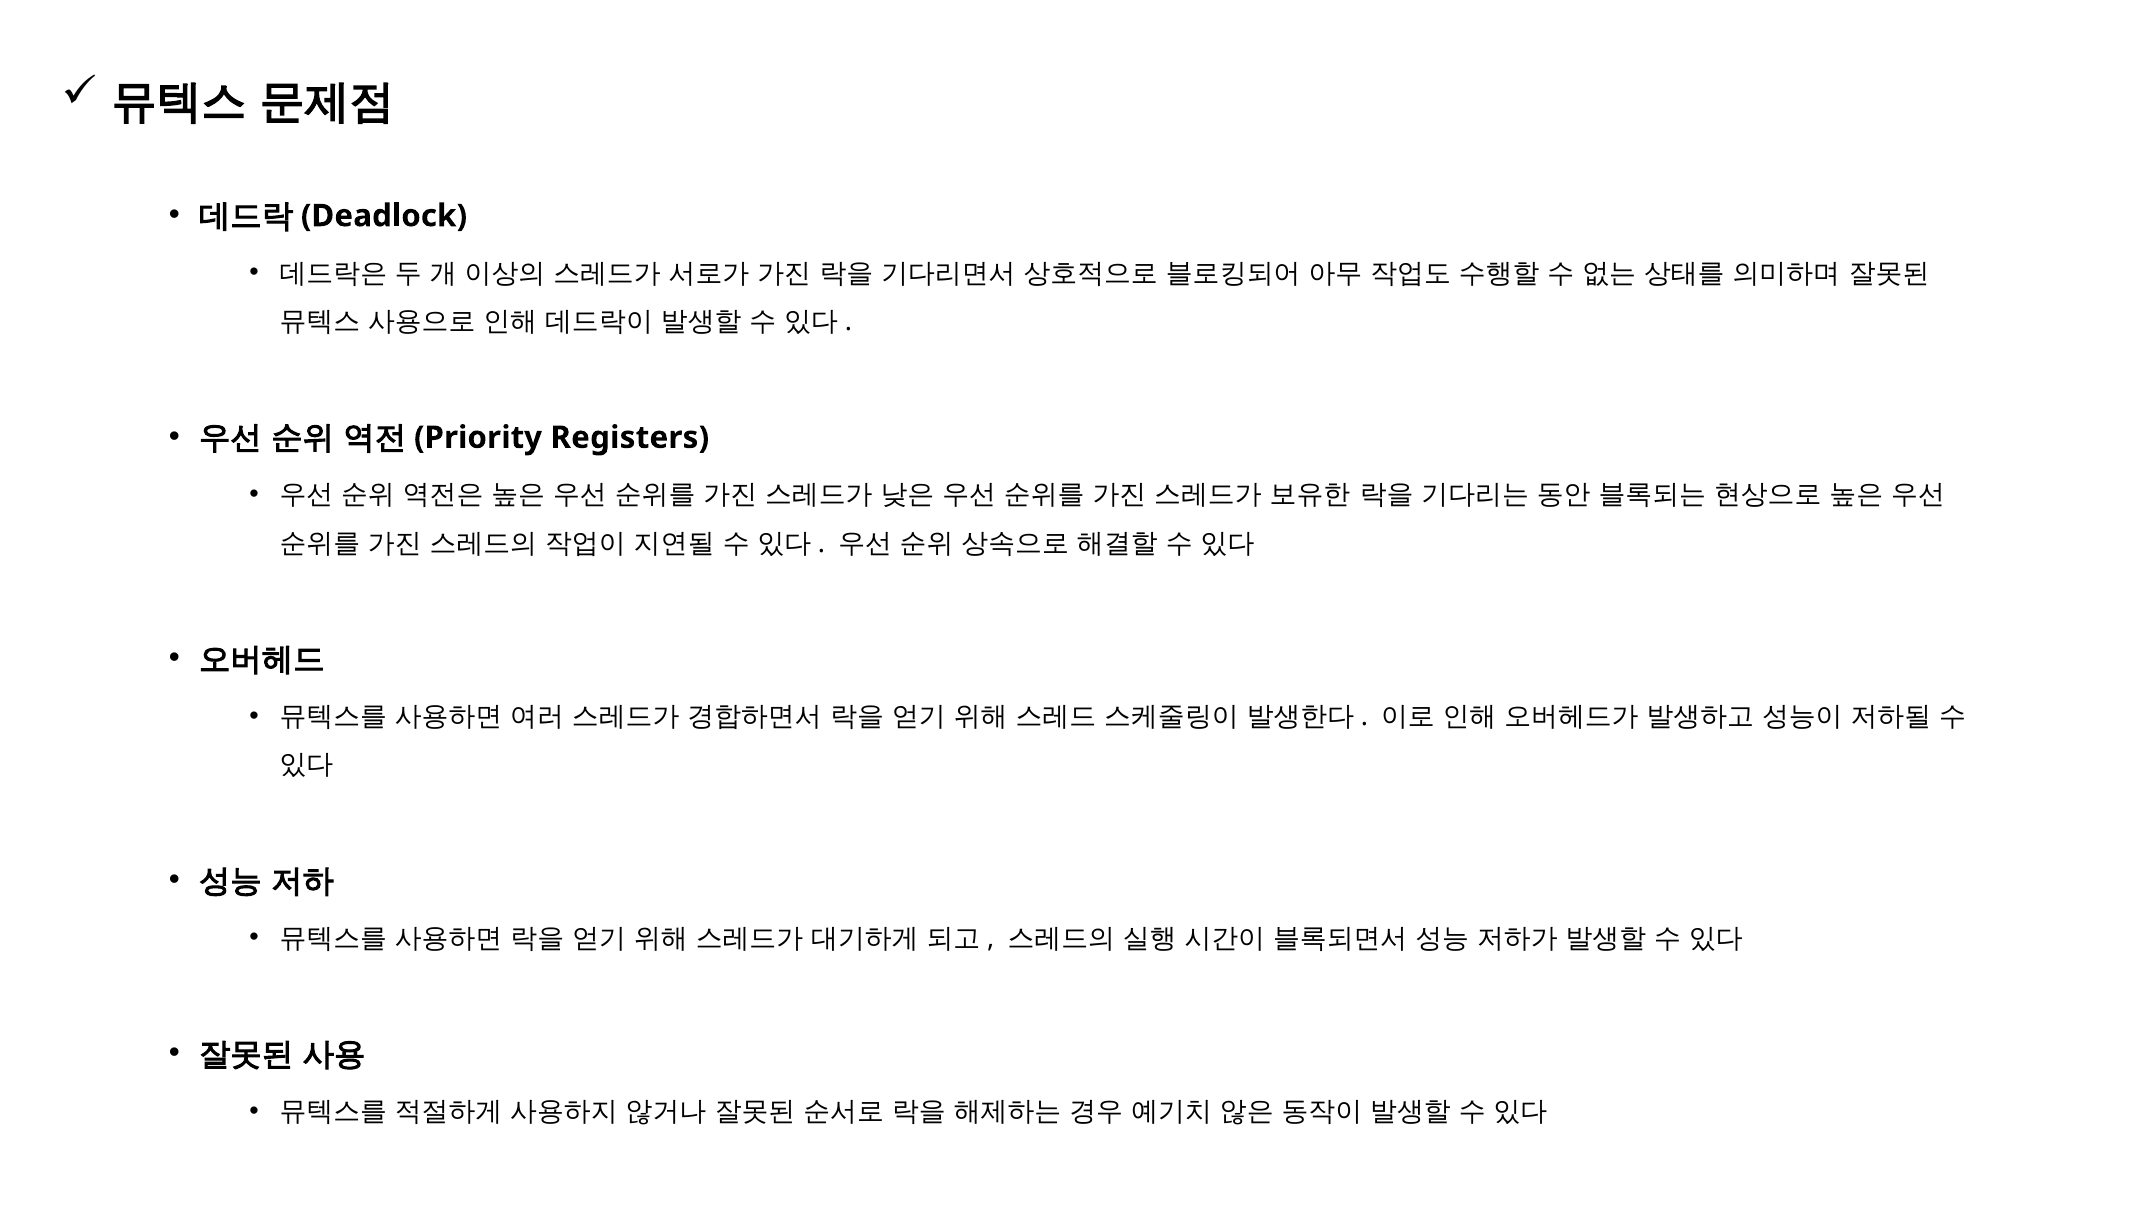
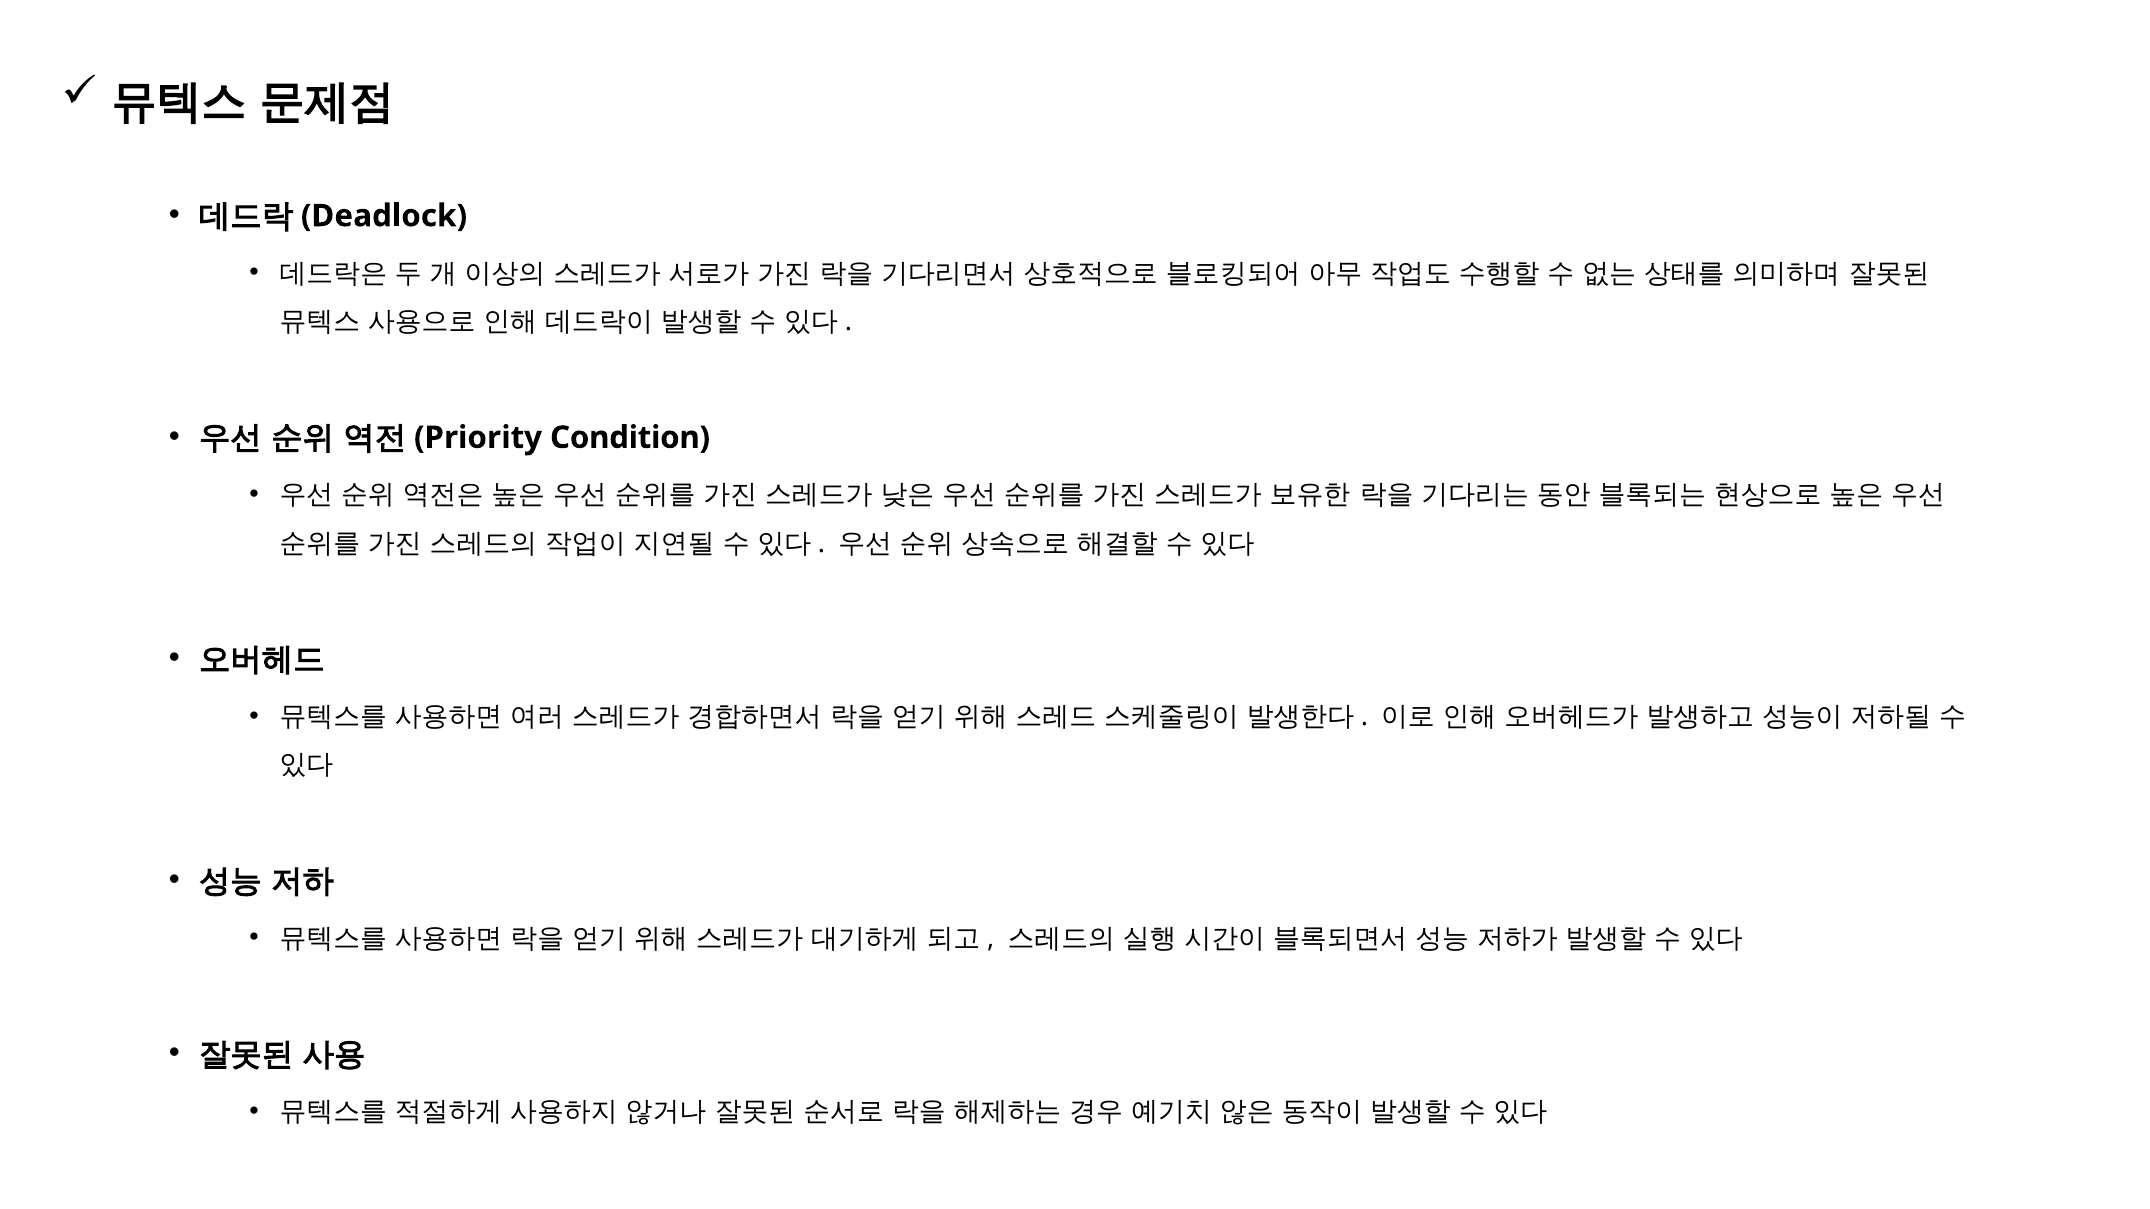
Registers: Registers -> Condition (630, 438)
